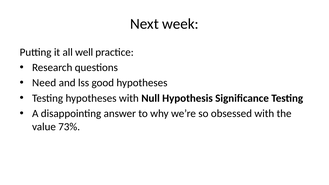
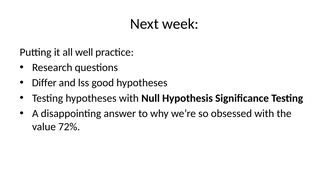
Need: Need -> Differ (44, 83)
73%: 73% -> 72% (69, 127)
